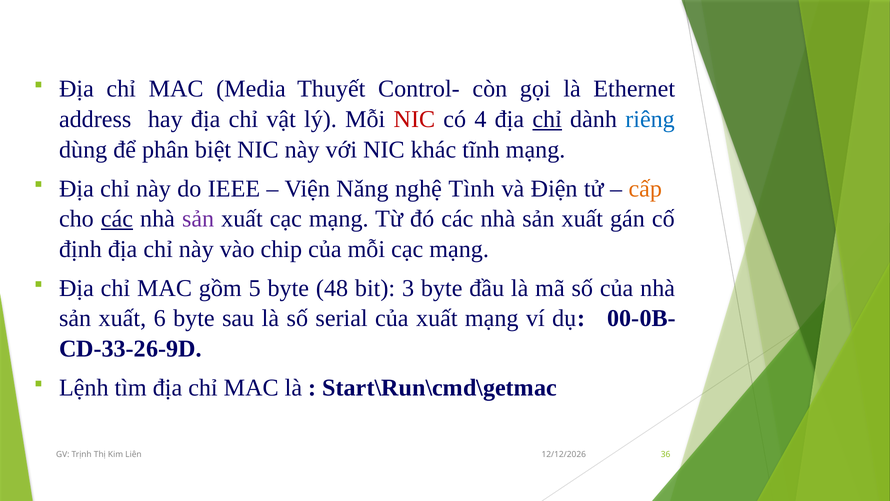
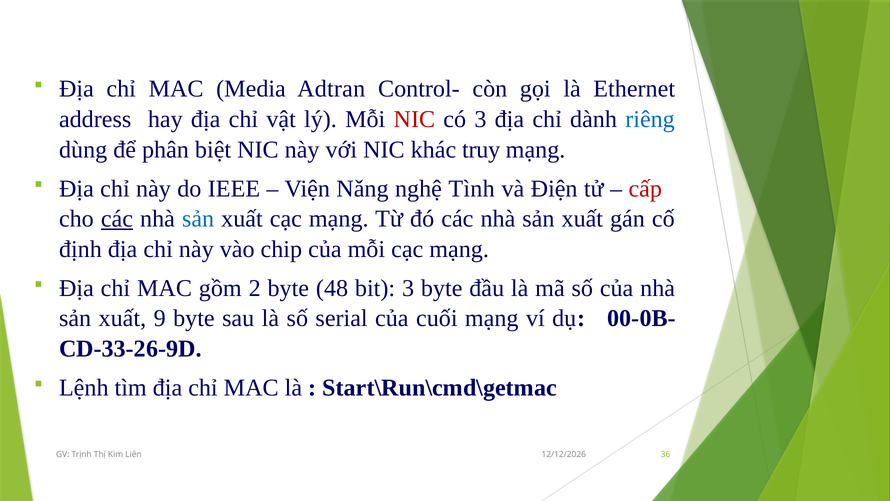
Thuyết: Thuyết -> Adtran (331, 89)
có 4: 4 -> 3 (480, 119)
chỉ underline: present -> none (547, 119)
tĩnh: tĩnh -> truy (481, 150)
cấp colour: orange -> red (645, 188)
sản colour: purple -> blue (198, 219)
5: 5 -> 2 (255, 288)
6: 6 -> 9 (160, 318)
của xuất: xuất -> cuối (437, 318)
